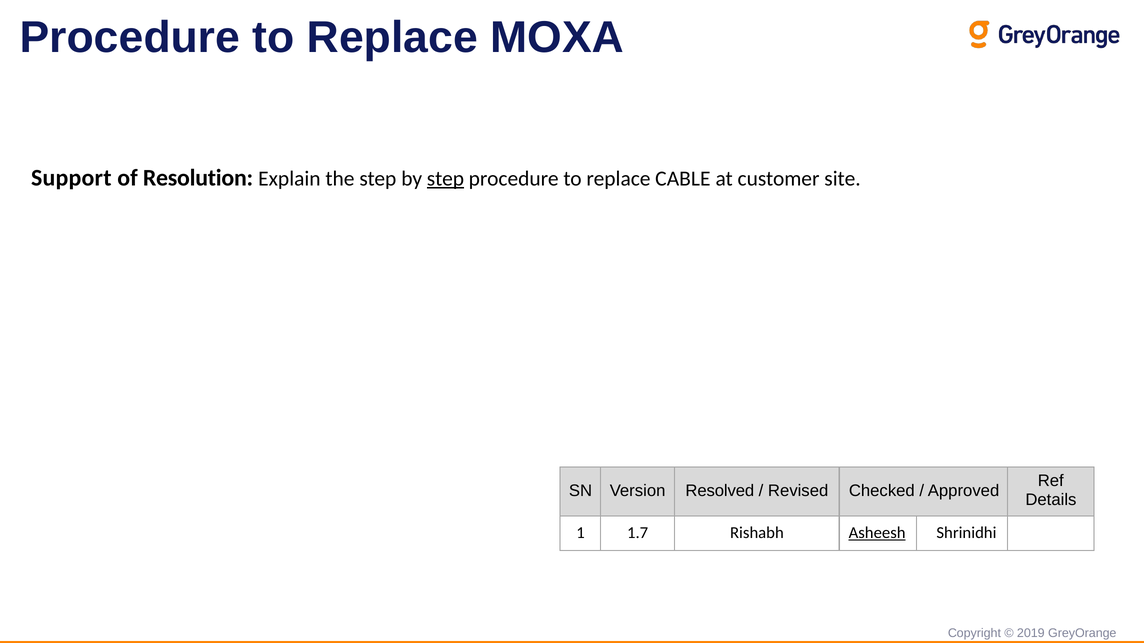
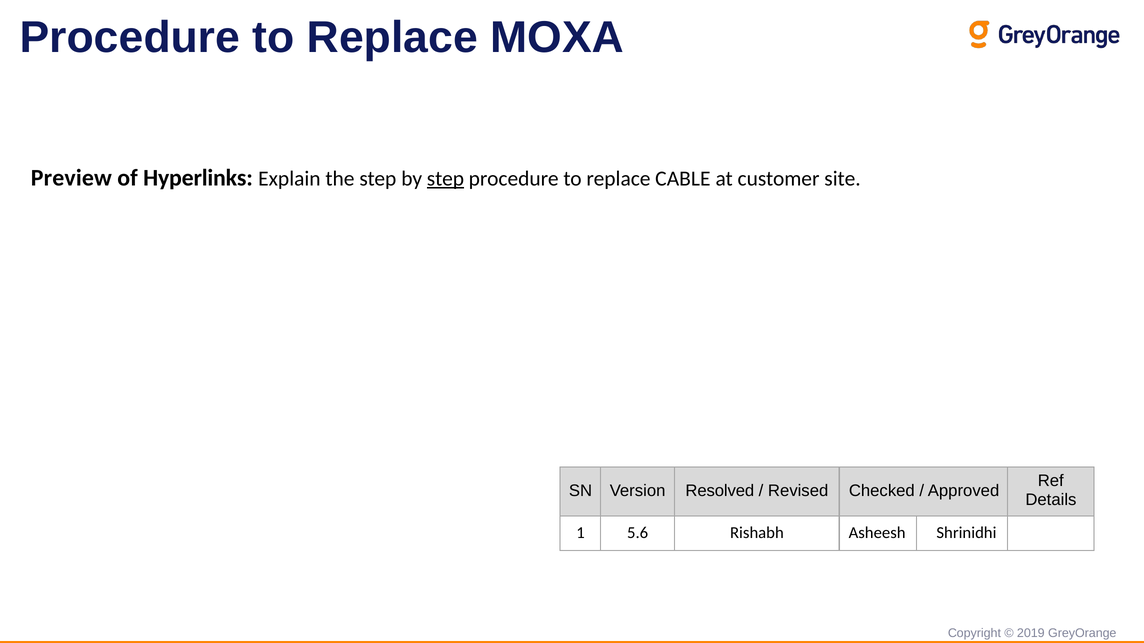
Support: Support -> Preview (71, 178)
Resolution: Resolution -> Hyperlinks (198, 178)
1.7: 1.7 -> 5.6 (638, 533)
Asheesh underline: present -> none (877, 533)
